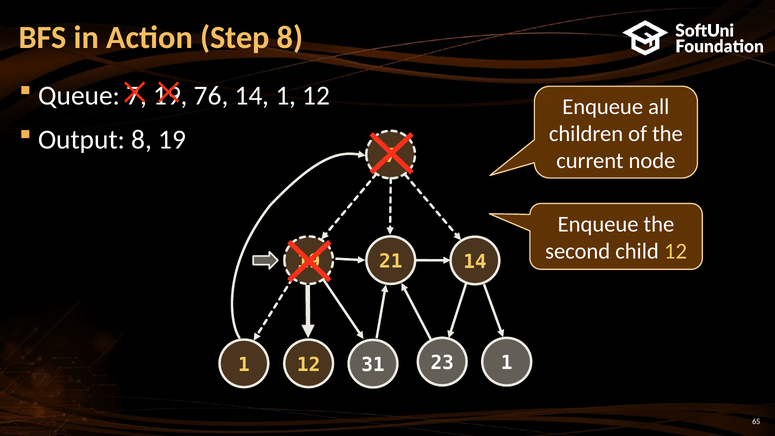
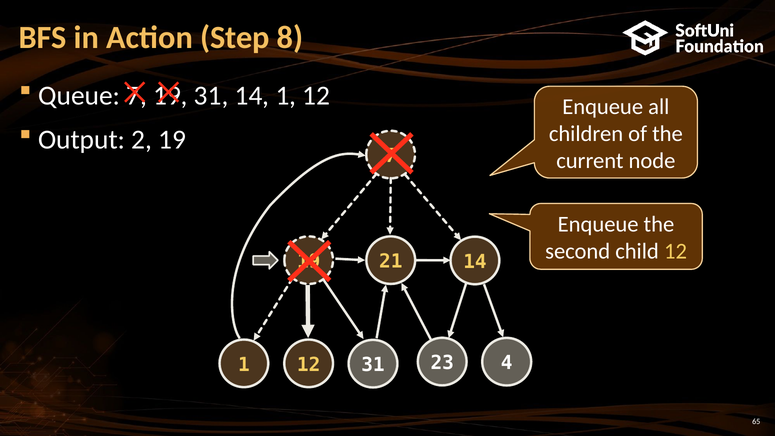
76: 76 -> 31 (211, 96)
Output 8: 8 -> 2 (142, 140)
23 1: 1 -> 4 (507, 363)
